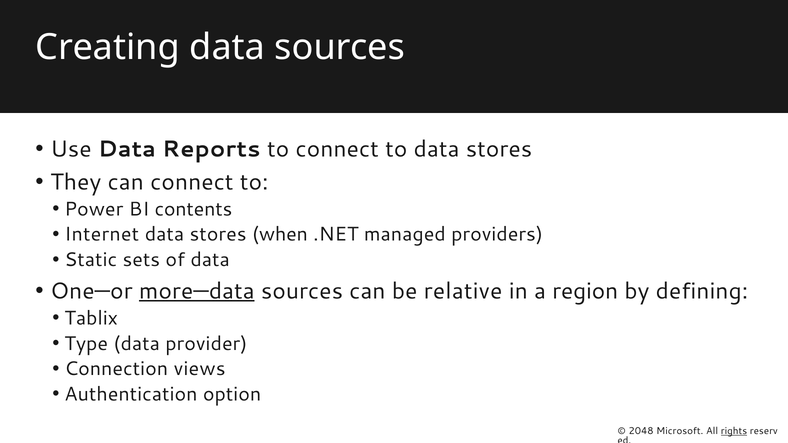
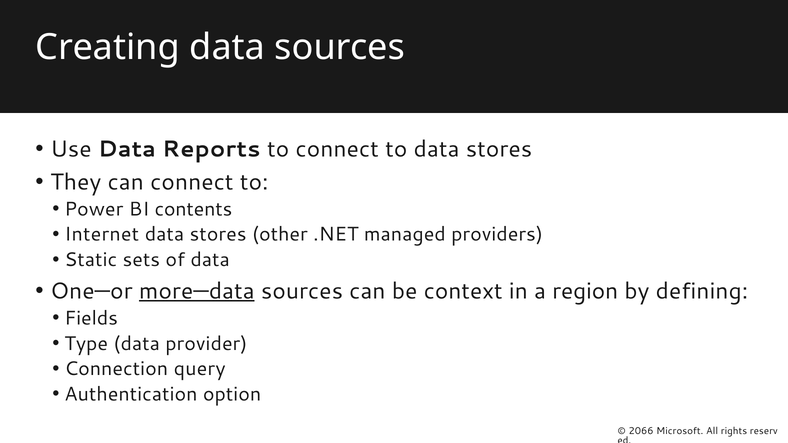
when: when -> other (280, 235)
relative: relative -> context (463, 291)
Tablix: Tablix -> Fields (91, 318)
views: views -> query (200, 369)
2048: 2048 -> 2066 (641, 431)
rights underline: present -> none (734, 431)
